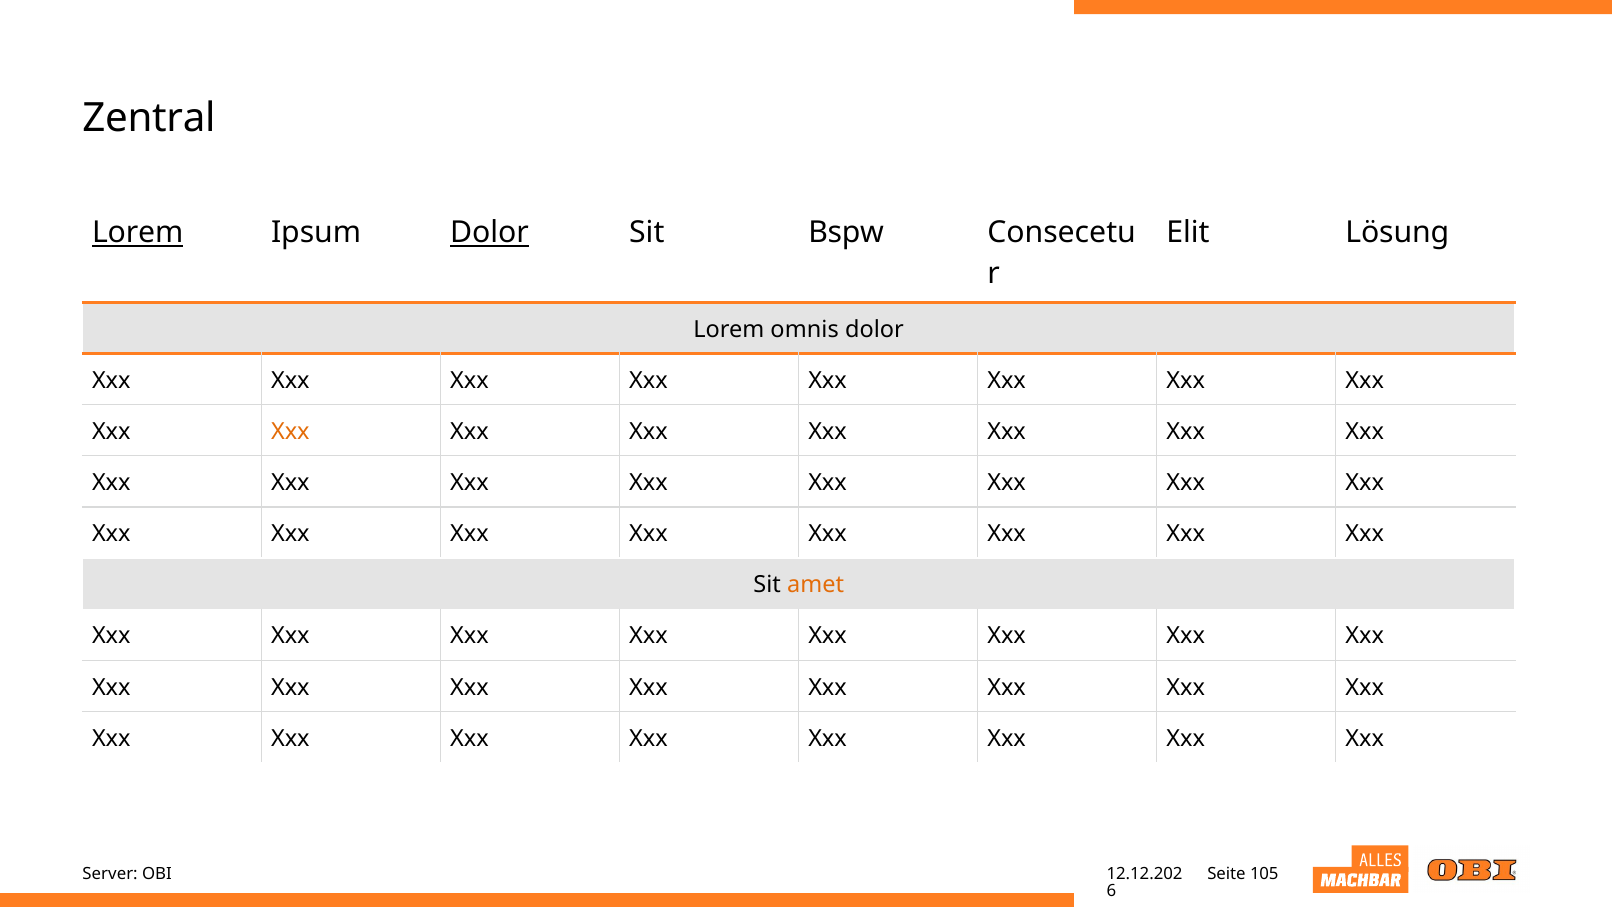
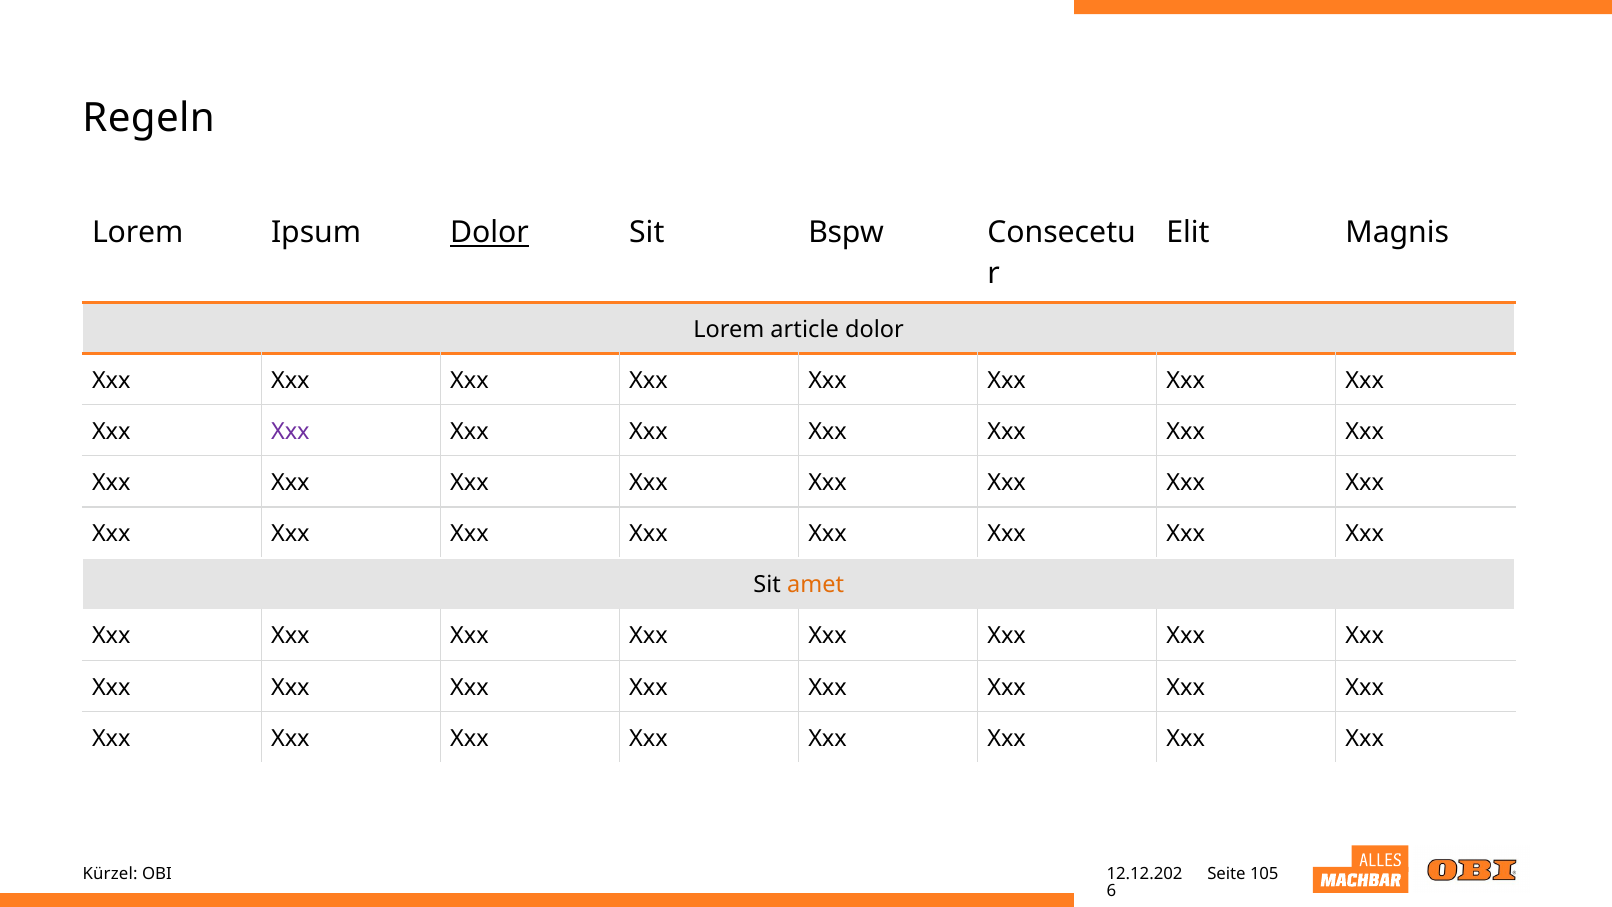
Zentral: Zentral -> Regeln (149, 118)
Lorem underline: present -> none (138, 233)
Lösung: Lösung -> Magnis (1397, 233)
omnis: omnis -> article (805, 329)
Xxx colour: orange -> purple (290, 432)
Server: Server -> Kürzel (110, 874)
